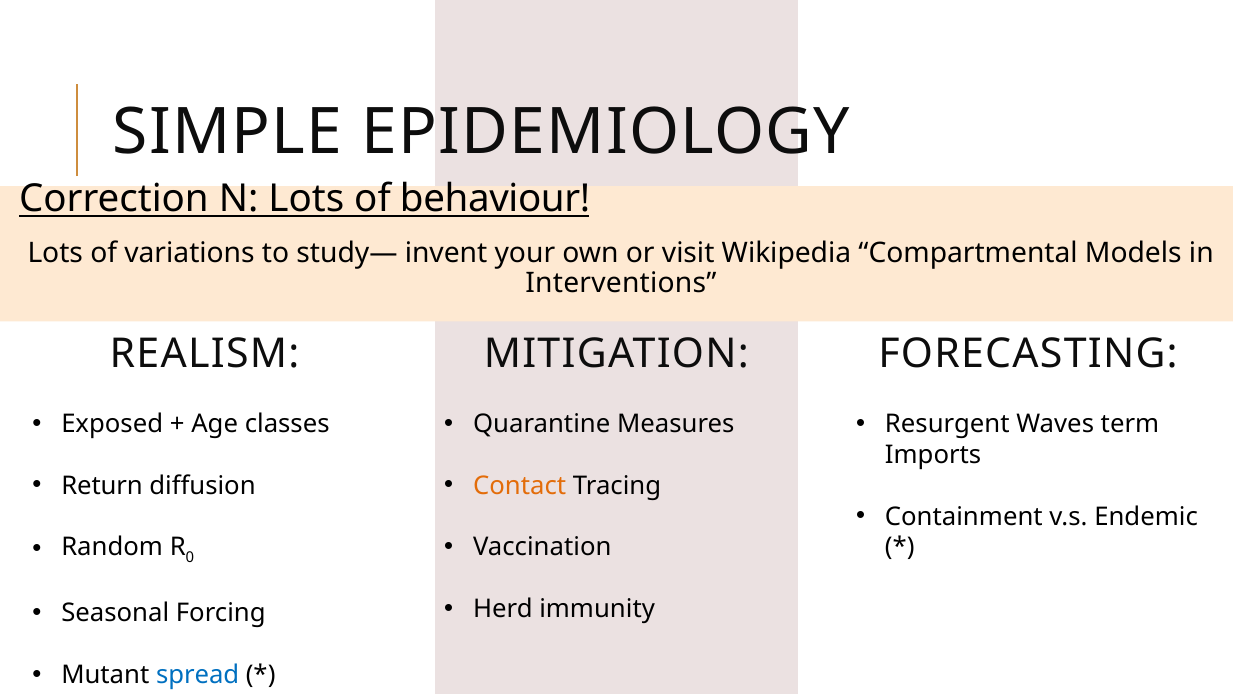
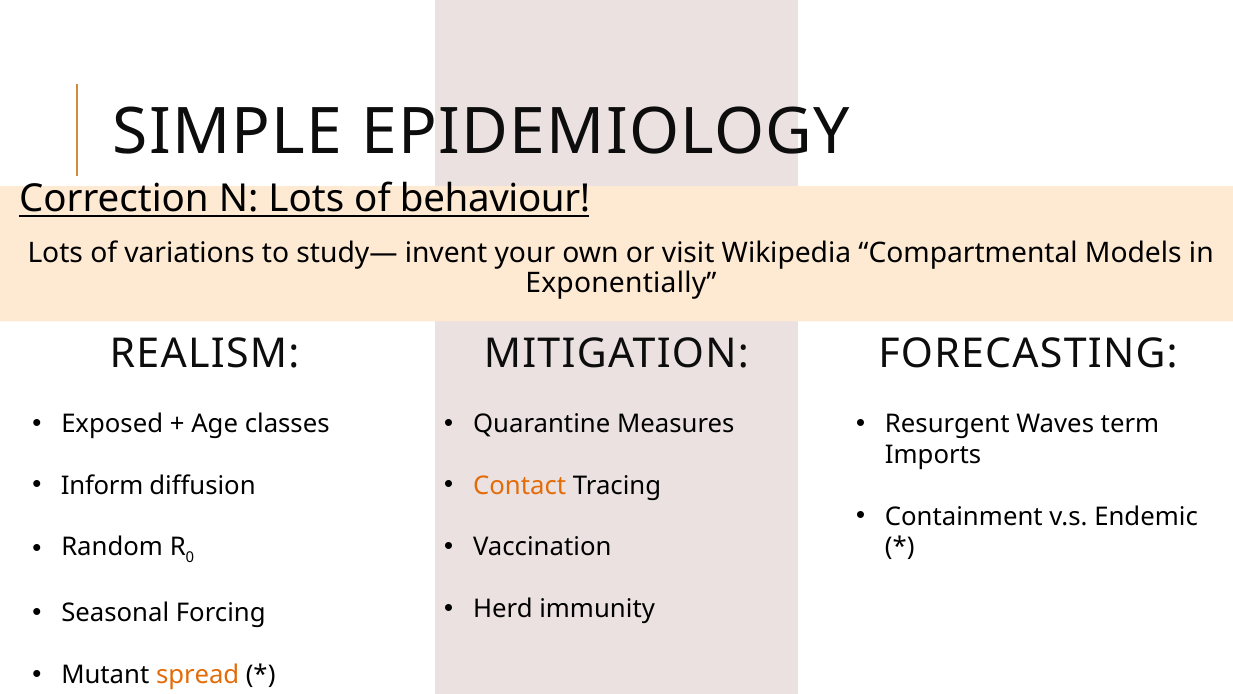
Interventions: Interventions -> Exponentially (621, 283)
Return: Return -> Inform (102, 485)
spread colour: blue -> orange (198, 675)
